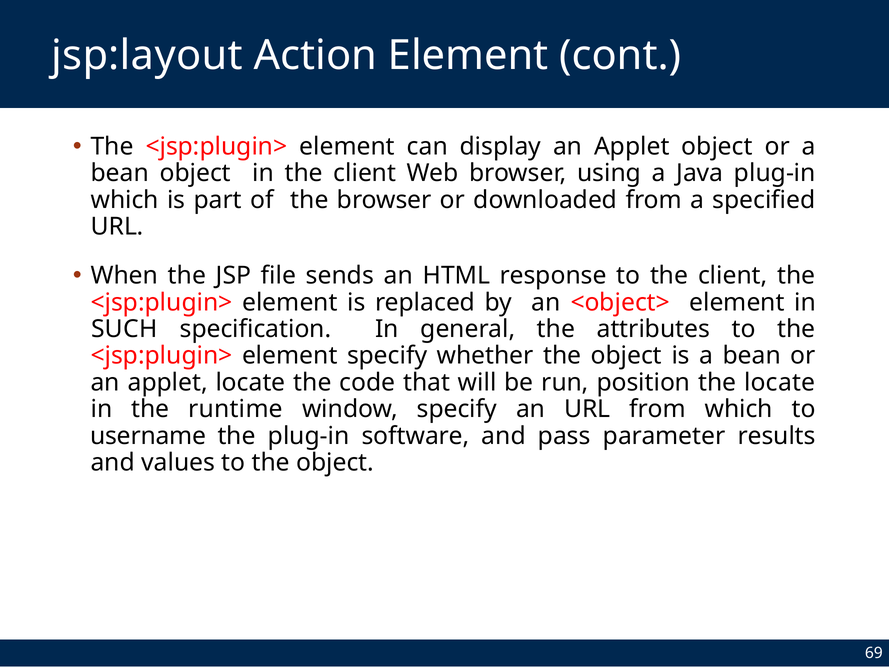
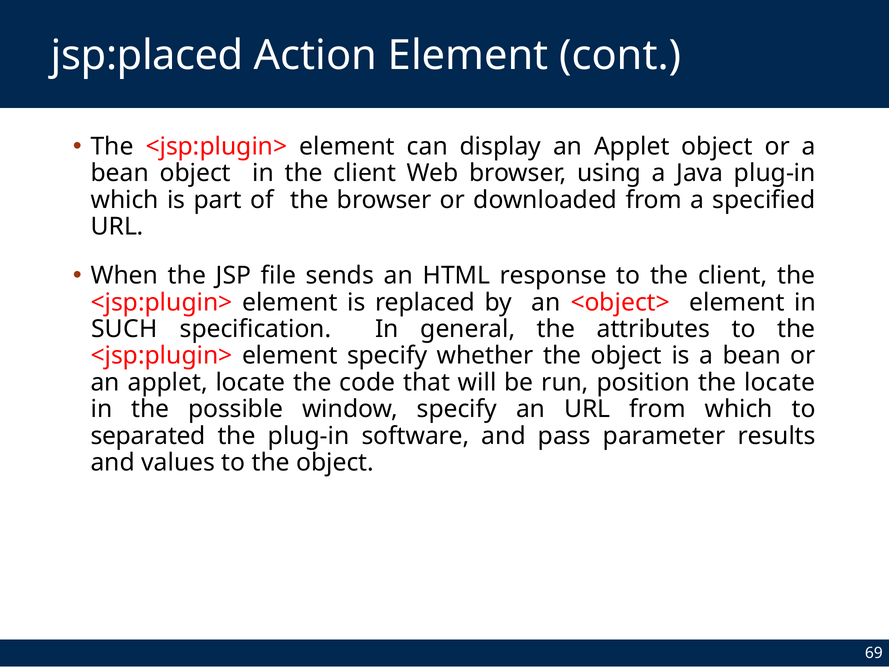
jsp:layout: jsp:layout -> jsp:placed (147, 55)
runtime: runtime -> possible (236, 409)
username: username -> separated (148, 436)
